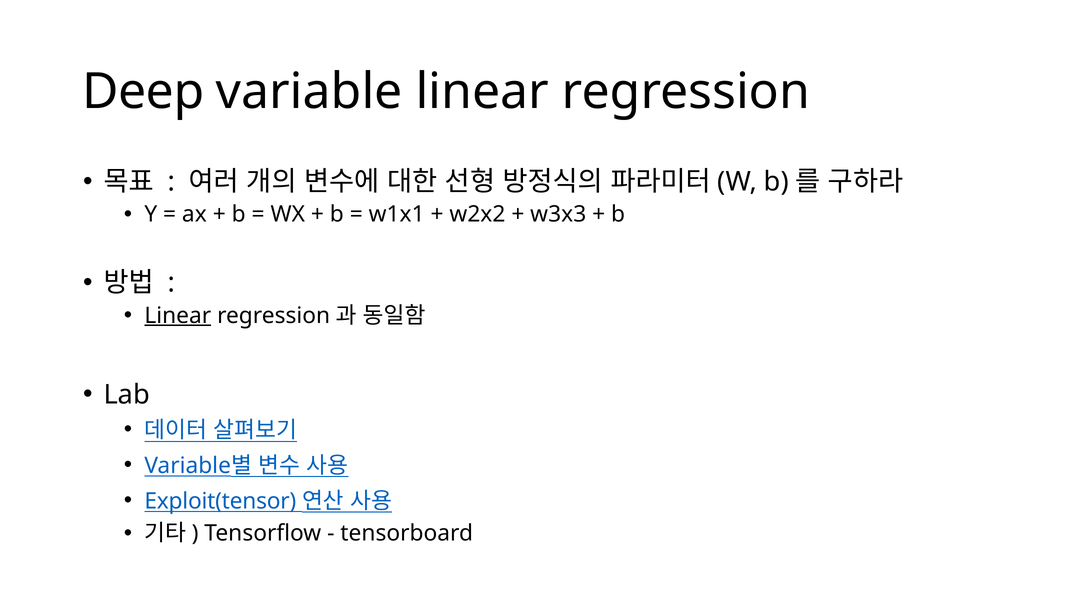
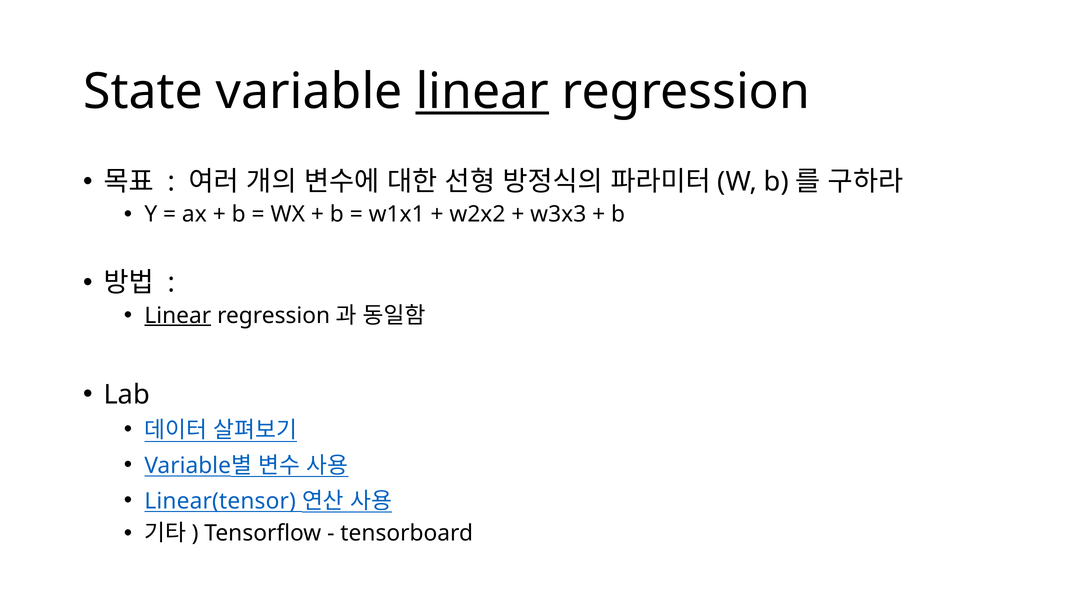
Deep: Deep -> State (143, 92)
linear underline: none -> present (482, 92)
Exploit(tensor: Exploit(tensor -> Linear(tensor (220, 501)
